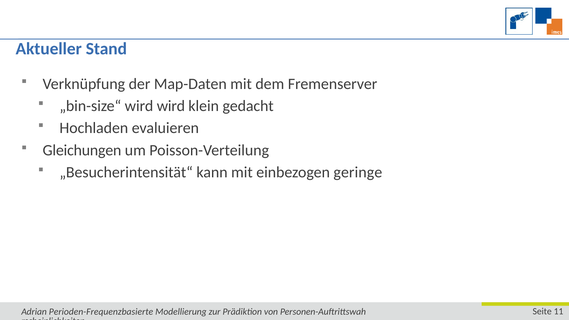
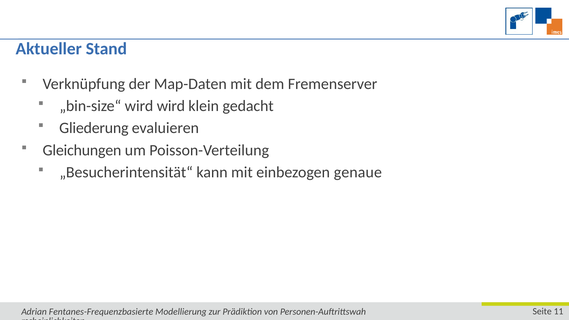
Hochladen: Hochladen -> Gliederung (94, 128)
geringe: geringe -> genaue (358, 172)
Perioden-Frequenzbasierte: Perioden-Frequenzbasierte -> Fentanes-Frequenzbasierte (101, 312)
